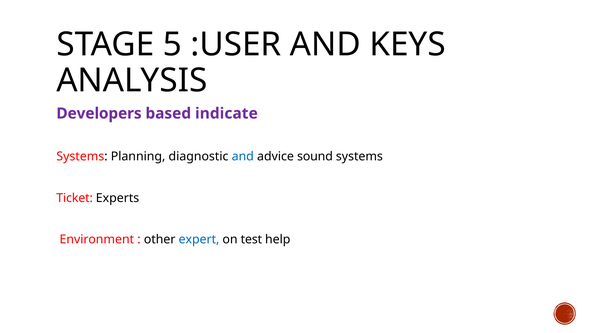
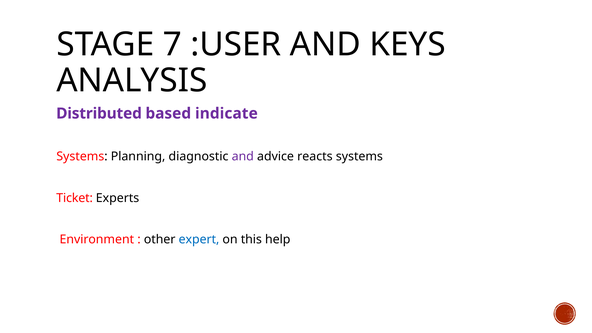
5: 5 -> 7 (172, 44)
Developers: Developers -> Distributed (99, 113)
and colour: blue -> purple (243, 157)
sound: sound -> reacts (315, 157)
test: test -> this (251, 240)
